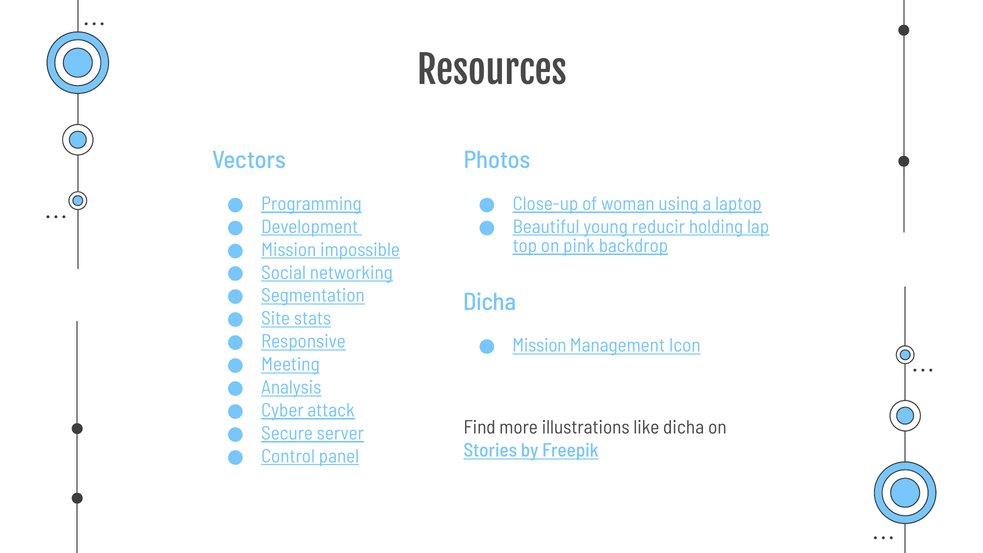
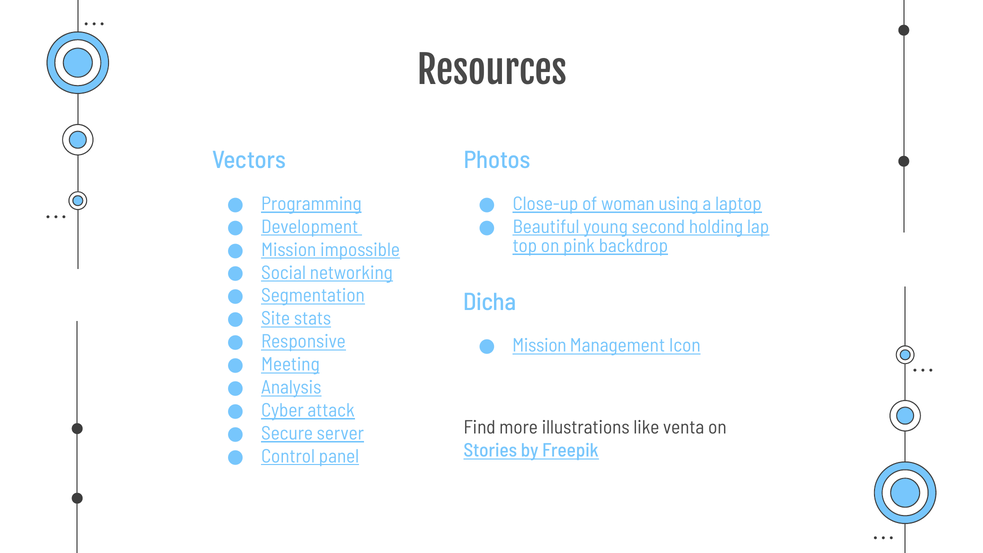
reducir: reducir -> second (658, 227)
like dicha: dicha -> venta (684, 427)
